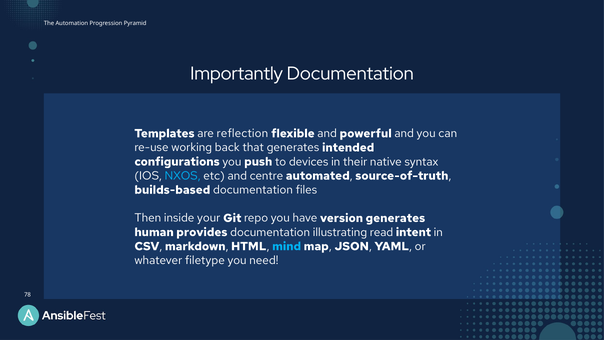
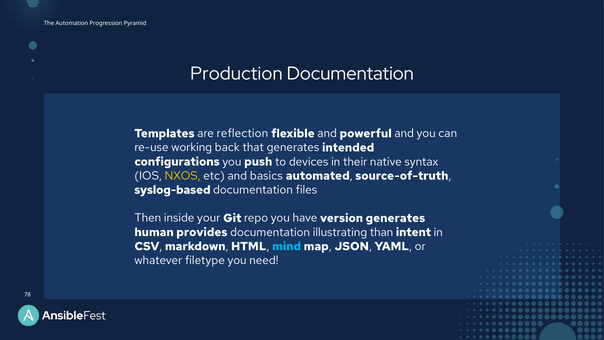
Importantly: Importantly -> Production (236, 74)
NXOS colour: light blue -> yellow (183, 176)
centre: centre -> basics (266, 176)
builds-based: builds-based -> syslog-based (172, 190)
read: read -> than (381, 232)
